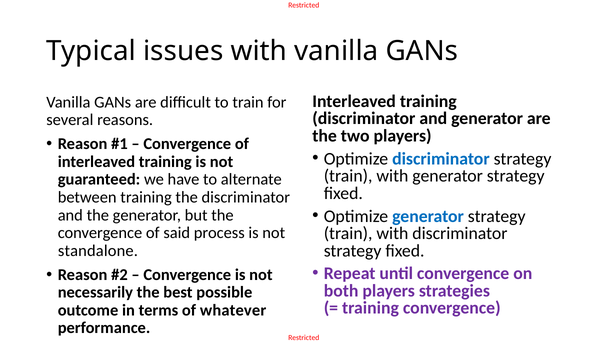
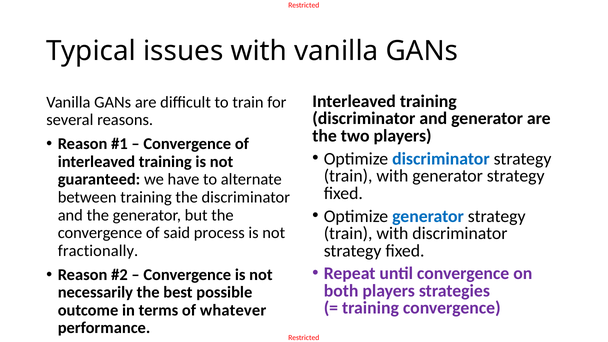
standalone: standalone -> fractionally (98, 251)
